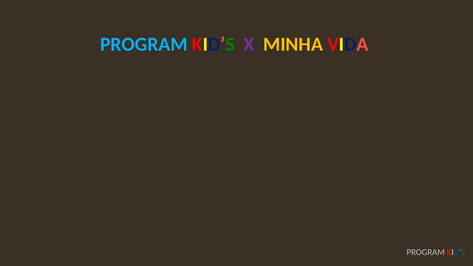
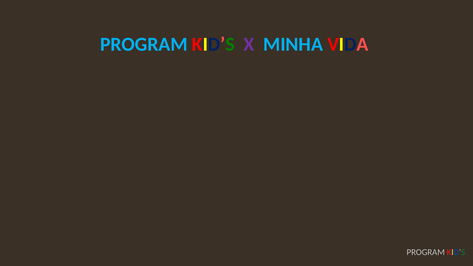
MINHA colour: yellow -> light blue (293, 44)
